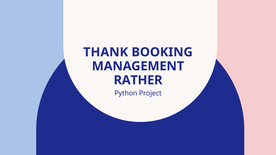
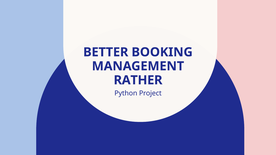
THANK: THANK -> BETTER (106, 52)
